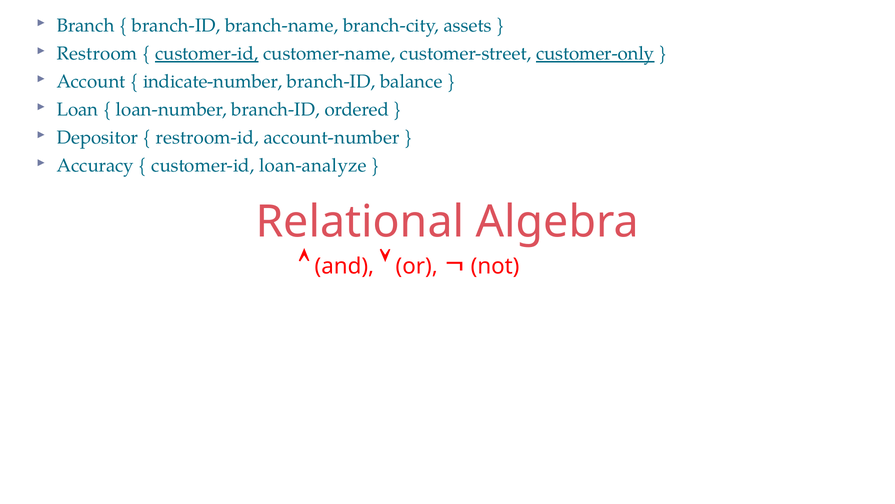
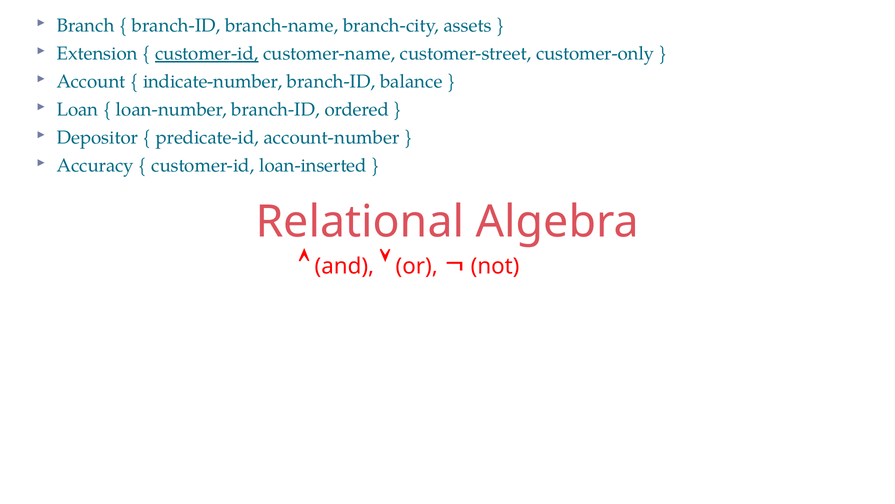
Restroom: Restroom -> Extension (97, 54)
customer-only underline: present -> none (595, 54)
restroom-id: restroom-id -> predicate-id (207, 138)
loan-analyze: loan-analyze -> loan-inserted (313, 166)
